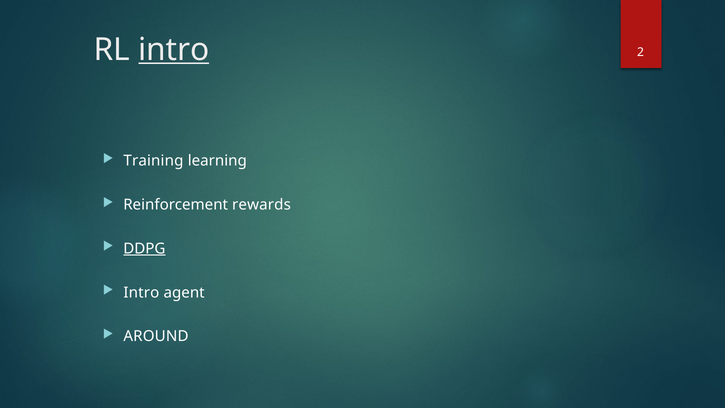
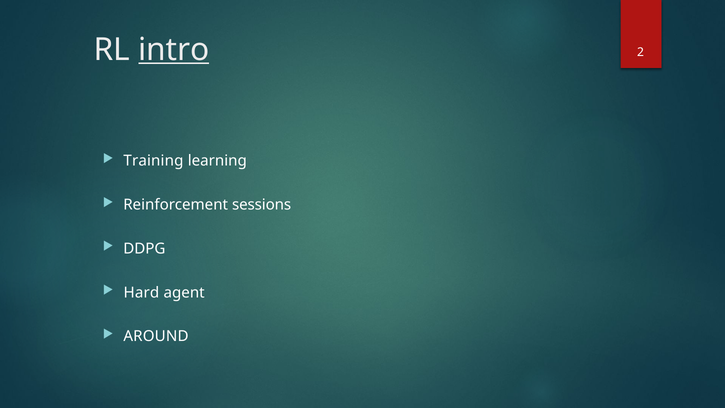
rewards: rewards -> sessions (262, 205)
DDPG underline: present -> none (144, 249)
Intro: Intro -> Hard (141, 292)
